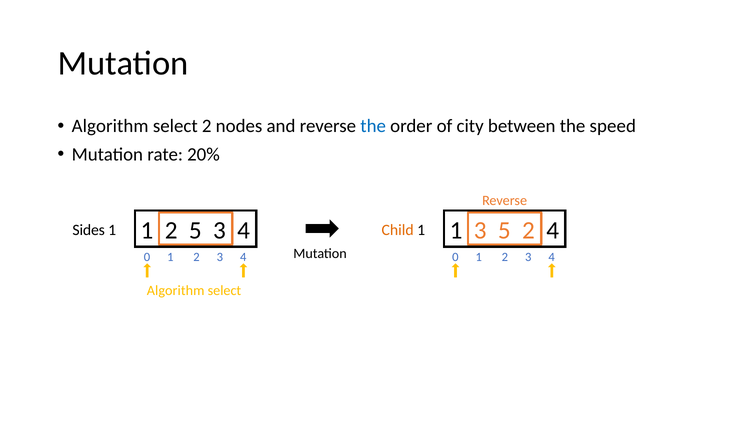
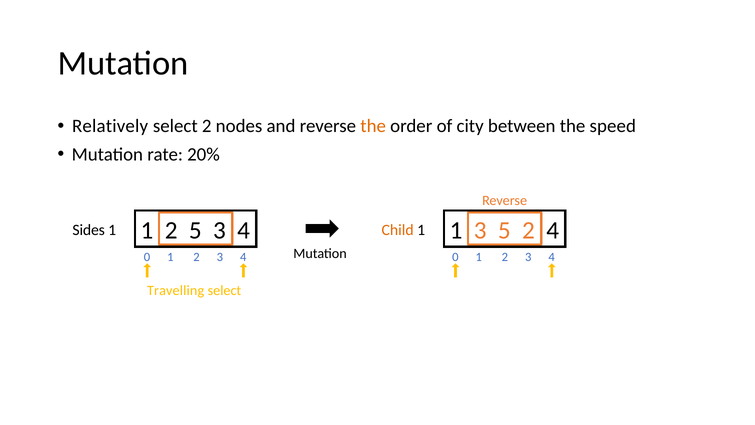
Algorithm: Algorithm -> Relatively (110, 126)
the colour: blue -> orange (373, 126)
Algorithm: Algorithm -> Travelling (176, 290)
